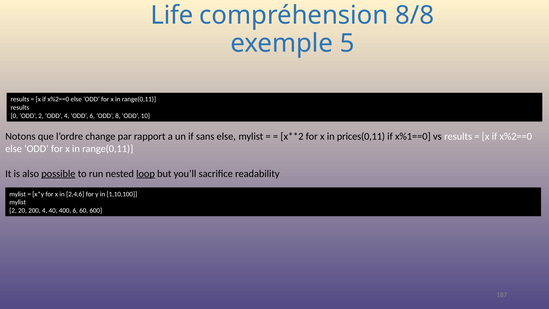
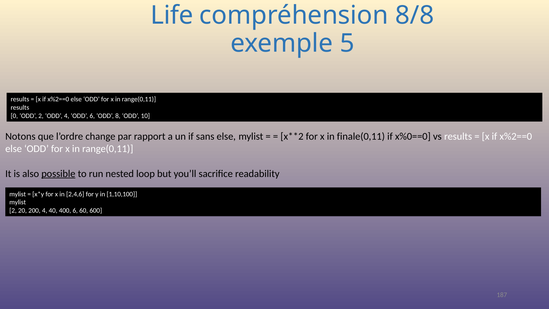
prices(0,11: prices(0,11 -> finale(0,11 (361, 136)
x%1==0: x%1==0 -> x%0==0 (413, 136)
loop underline: present -> none (146, 174)
